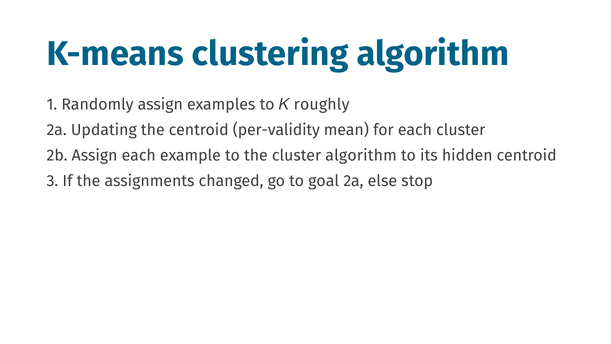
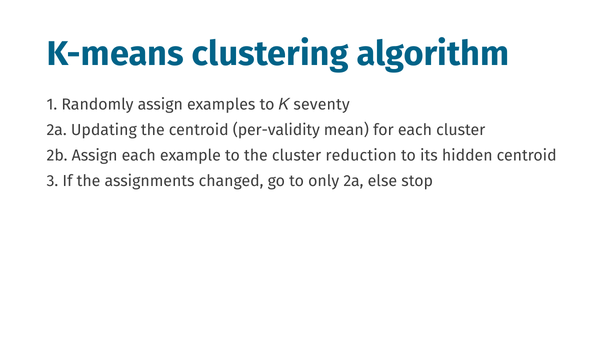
roughly: roughly -> seventy (322, 104)
cluster algorithm: algorithm -> reduction (361, 155)
goal: goal -> only (324, 181)
